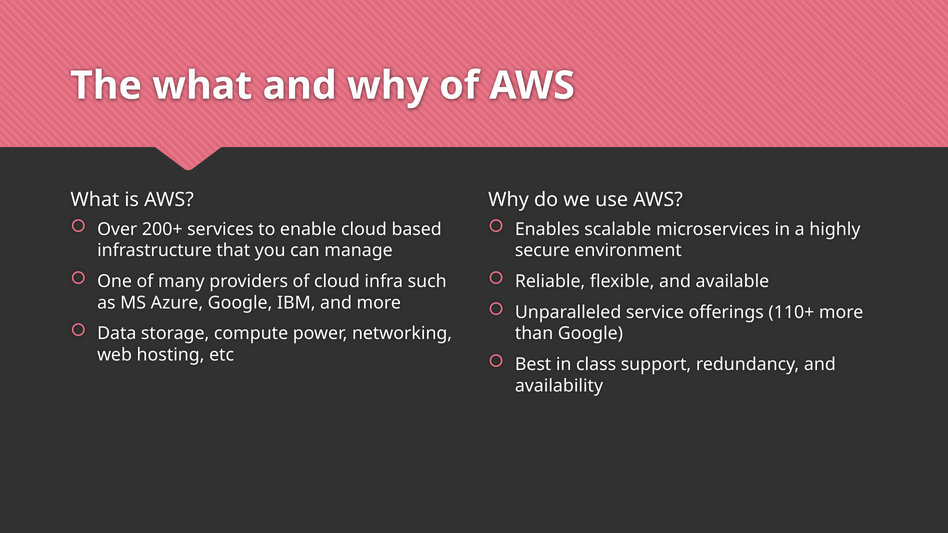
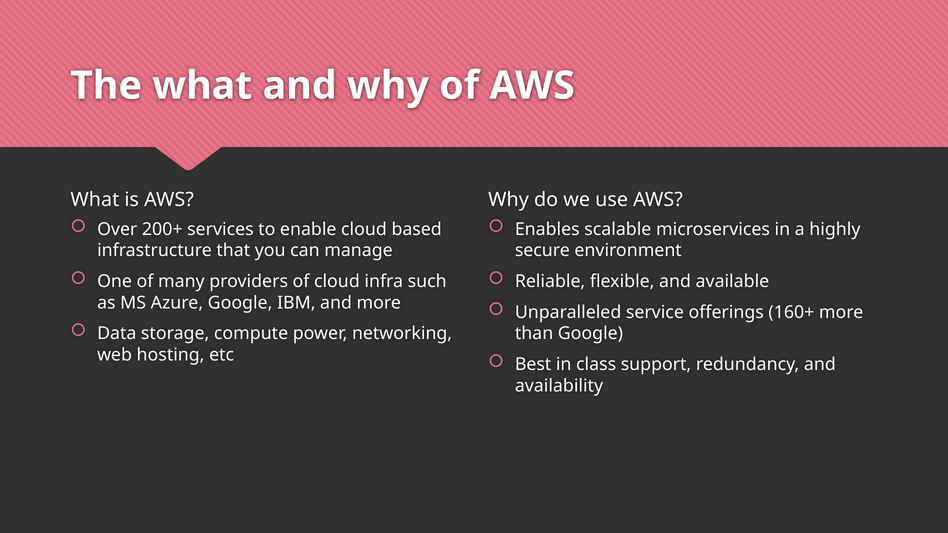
110+: 110+ -> 160+ (791, 312)
